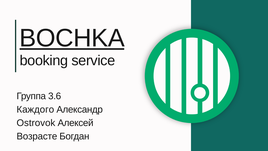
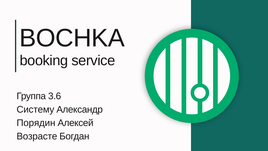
BOCHKA underline: present -> none (72, 38)
Каждого: Каждого -> Систему (35, 109)
Ostrovok: Ostrovok -> Порядин (36, 123)
